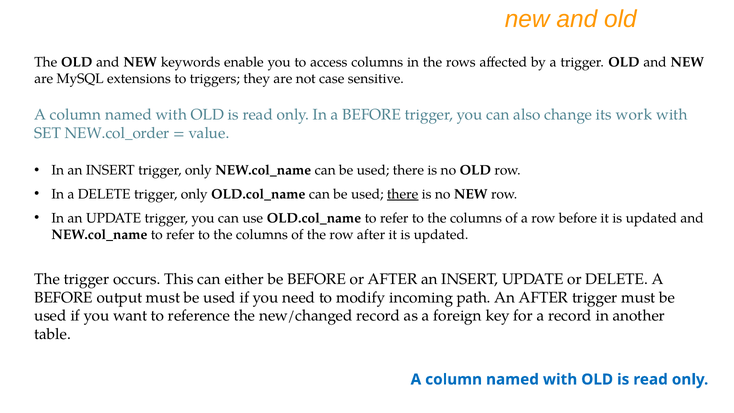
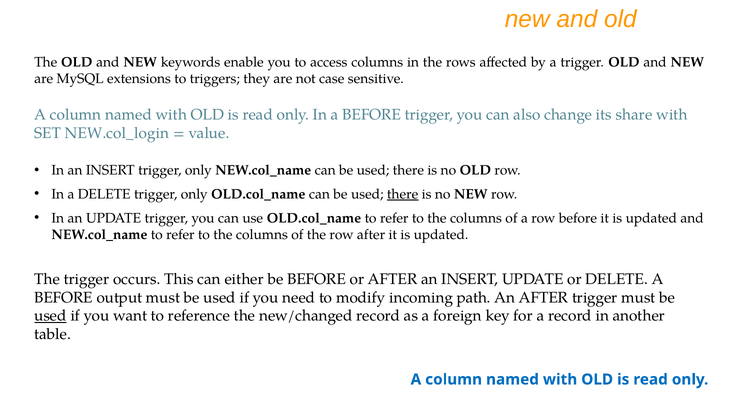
work: work -> share (634, 115)
NEW.col_order: NEW.col_order -> NEW.col_login (117, 133)
used underline: none -> present (50, 316)
